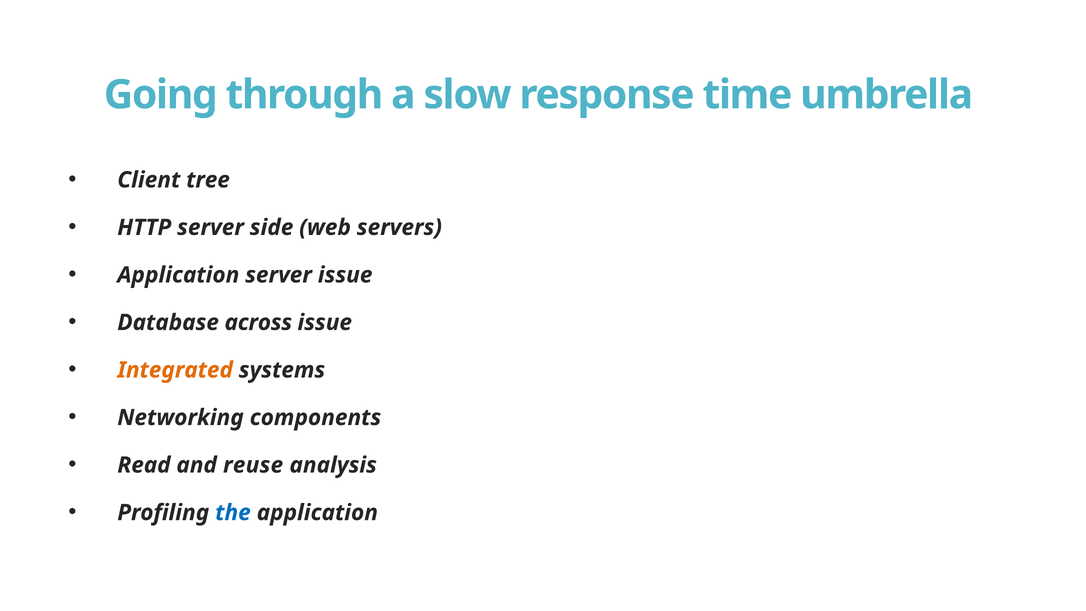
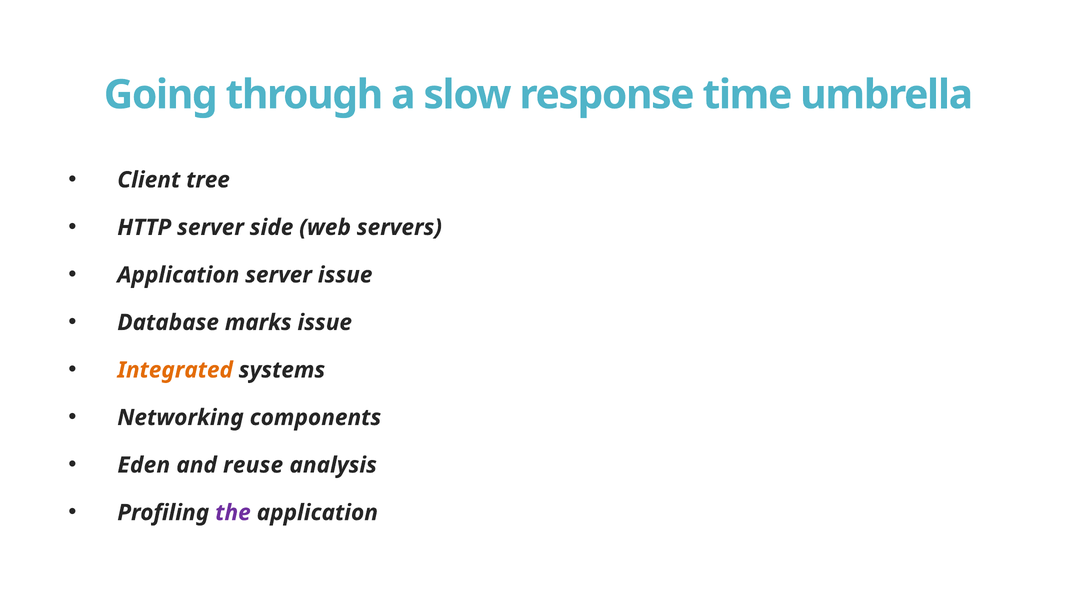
across: across -> marks (258, 322)
Read: Read -> Eden (144, 465)
the colour: blue -> purple (233, 513)
